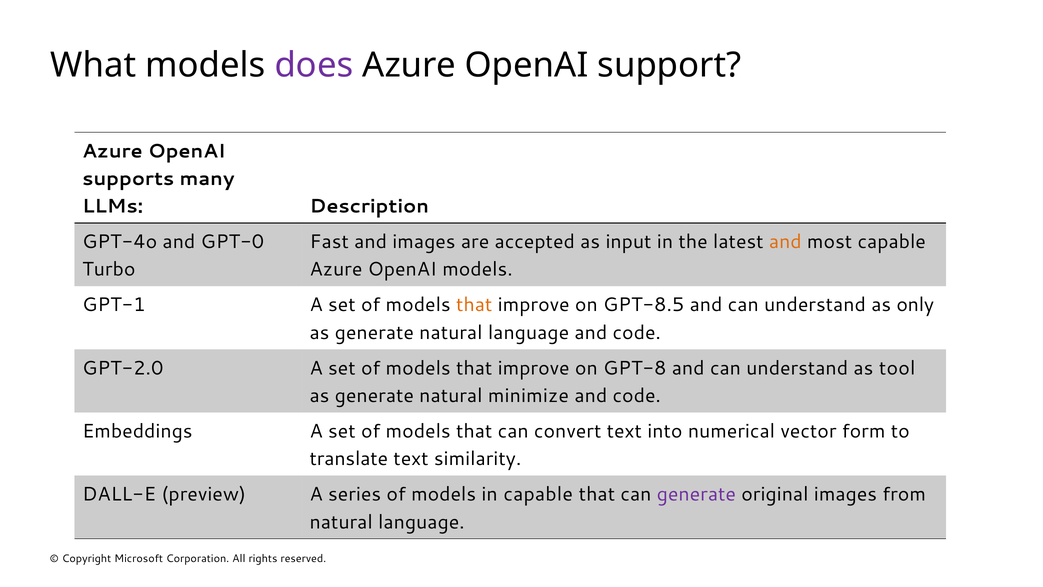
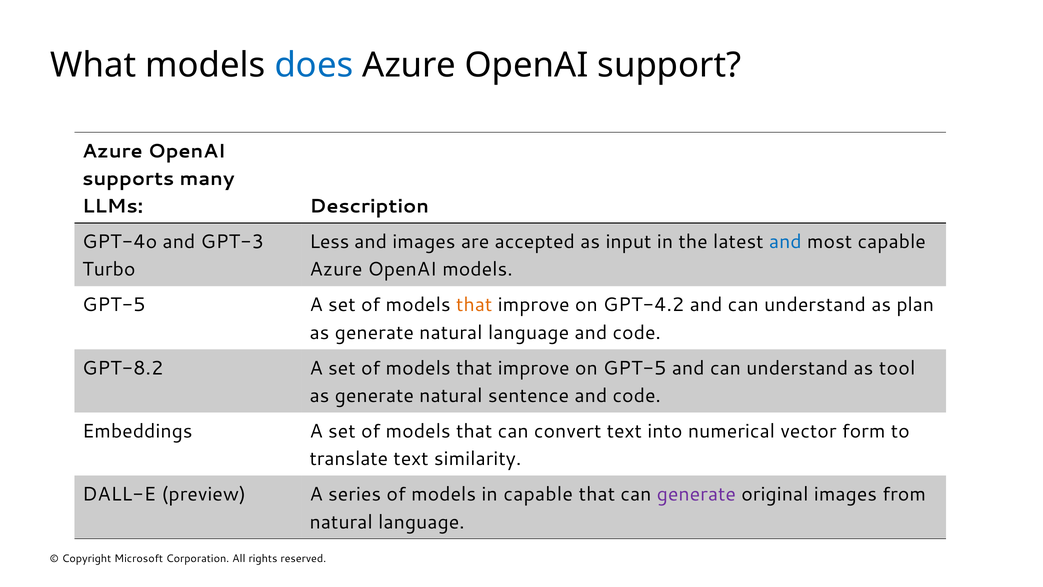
does colour: purple -> blue (314, 65)
GPT-0: GPT-0 -> GPT-3 (232, 242)
Fast: Fast -> Less (329, 242)
and colour: orange -> blue (785, 242)
GPT-1: GPT-1 -> GPT-5 (114, 305)
GPT-8.5: GPT-8.5 -> GPT-4.2 (644, 305)
only: only -> plan (915, 305)
GPT-2.0: GPT-2.0 -> GPT-8.2 (123, 368)
on GPT-8: GPT-8 -> GPT-5 (635, 368)
minimize: minimize -> sentence (528, 396)
